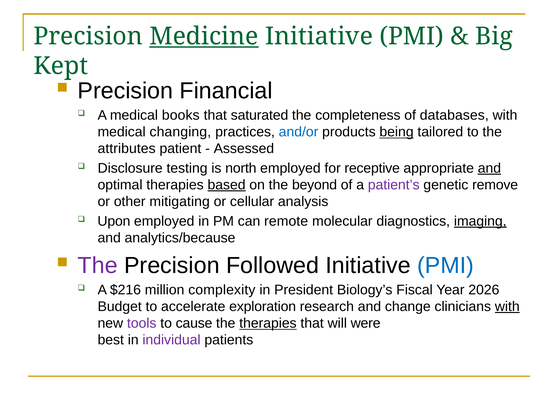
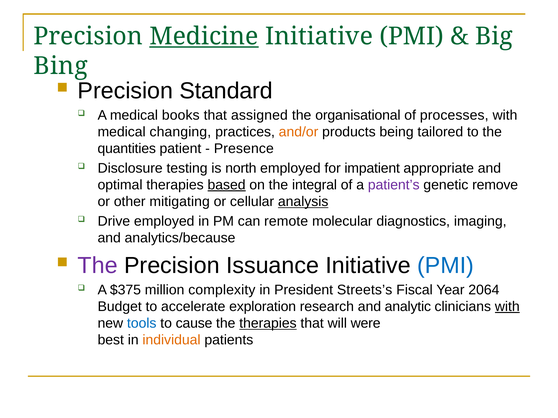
Kept: Kept -> Bing (61, 66)
Financial: Financial -> Standard (226, 91)
saturated: saturated -> assigned (259, 115)
completeness: completeness -> organisational (358, 115)
databases: databases -> processes (454, 115)
and/or colour: blue -> orange (299, 132)
being underline: present -> none (397, 132)
attributes: attributes -> quantities (127, 149)
Assessed: Assessed -> Presence (244, 149)
receptive: receptive -> impatient (372, 168)
and underline: present -> none (489, 168)
beyond: beyond -> integral (315, 185)
analysis underline: none -> present (303, 202)
Upon: Upon -> Drive (114, 221)
imaging underline: present -> none (480, 221)
Followed: Followed -> Issuance (273, 266)
$216: $216 -> $375 (125, 290)
Biology’s: Biology’s -> Streets’s (365, 290)
2026: 2026 -> 2064 (484, 290)
change: change -> analytic (408, 307)
tools colour: purple -> blue (142, 324)
individual colour: purple -> orange (172, 340)
